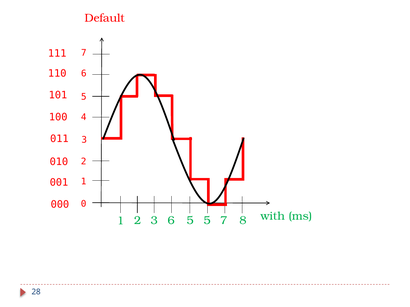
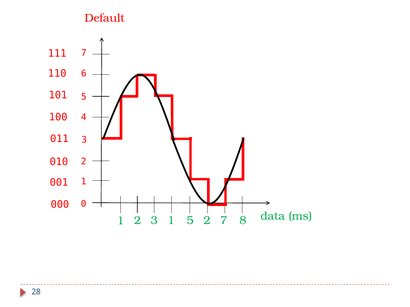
3 6: 6 -> 1 (171, 221)
5 5: 5 -> 2 (207, 221)
with: with -> data (273, 216)
